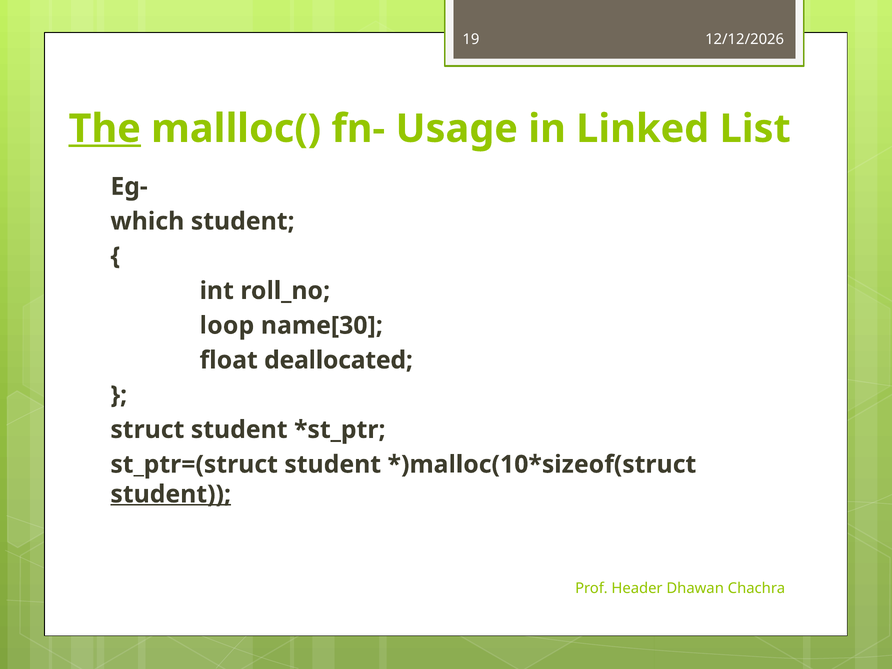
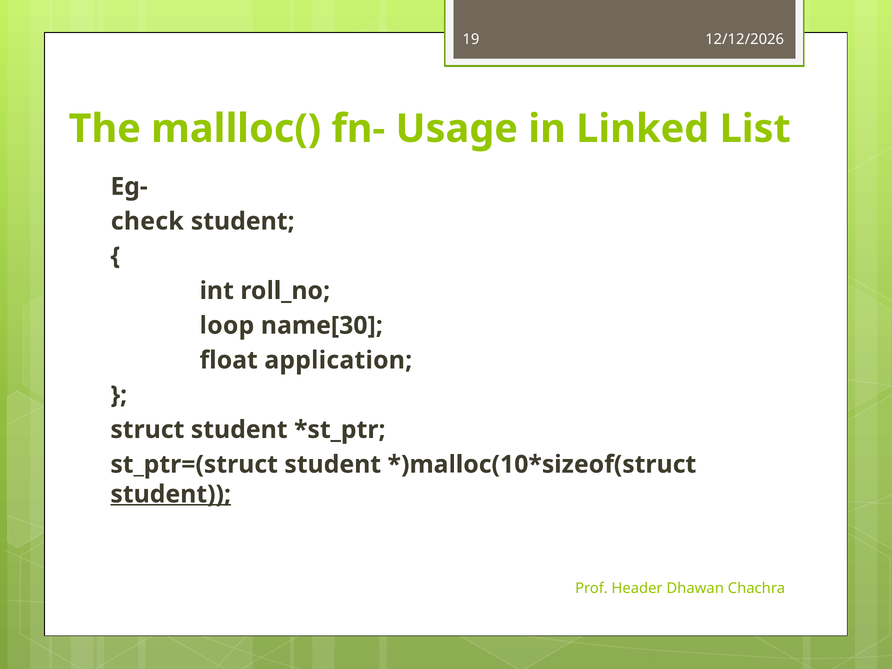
The underline: present -> none (105, 129)
which: which -> check (147, 221)
deallocated: deallocated -> application (338, 360)
